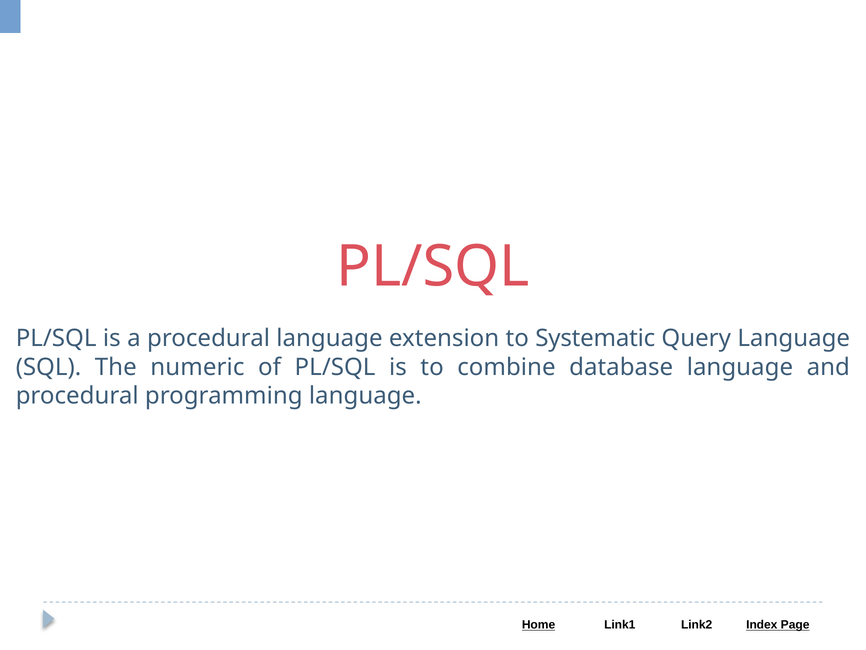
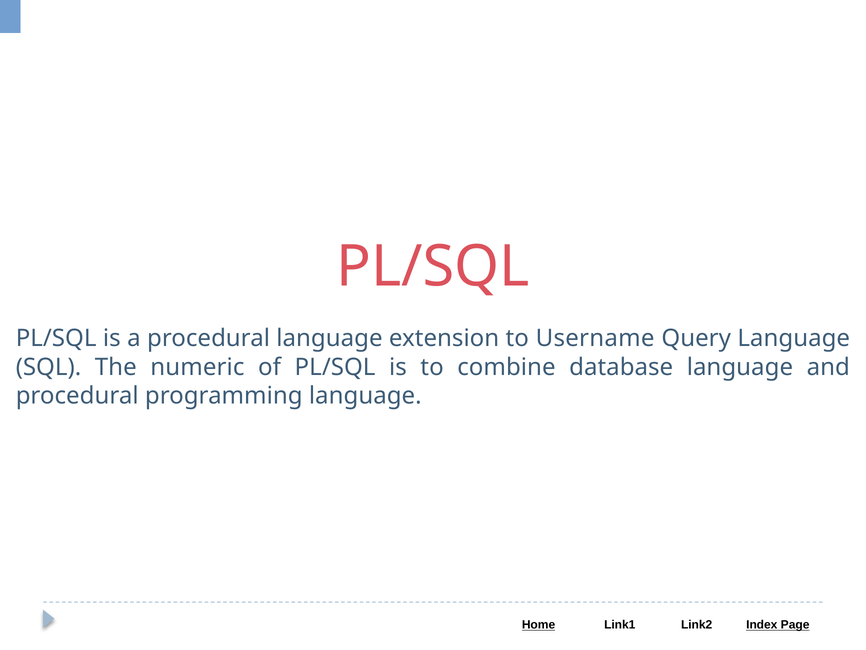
Systematic: Systematic -> Username (595, 338)
